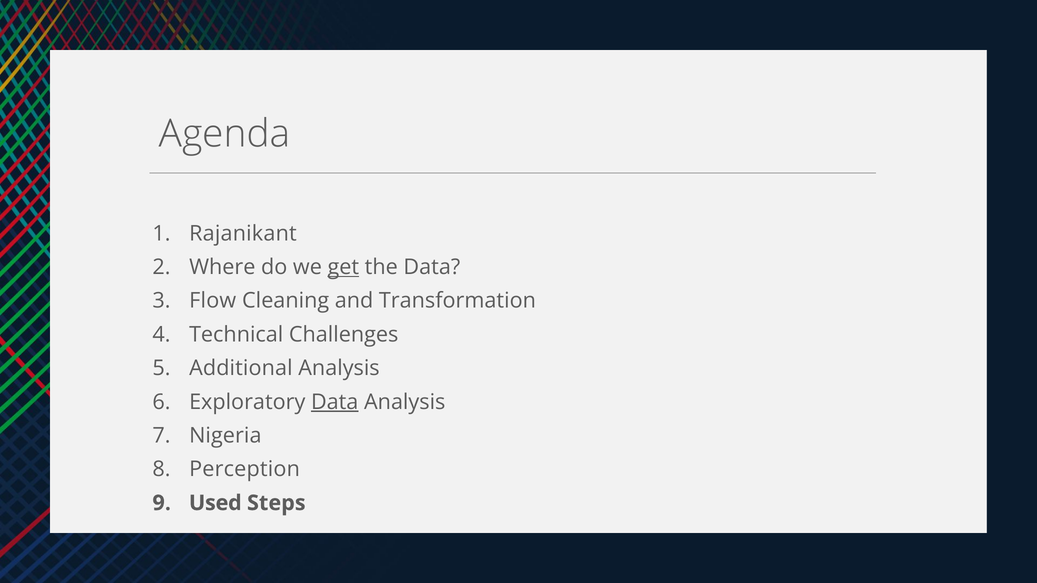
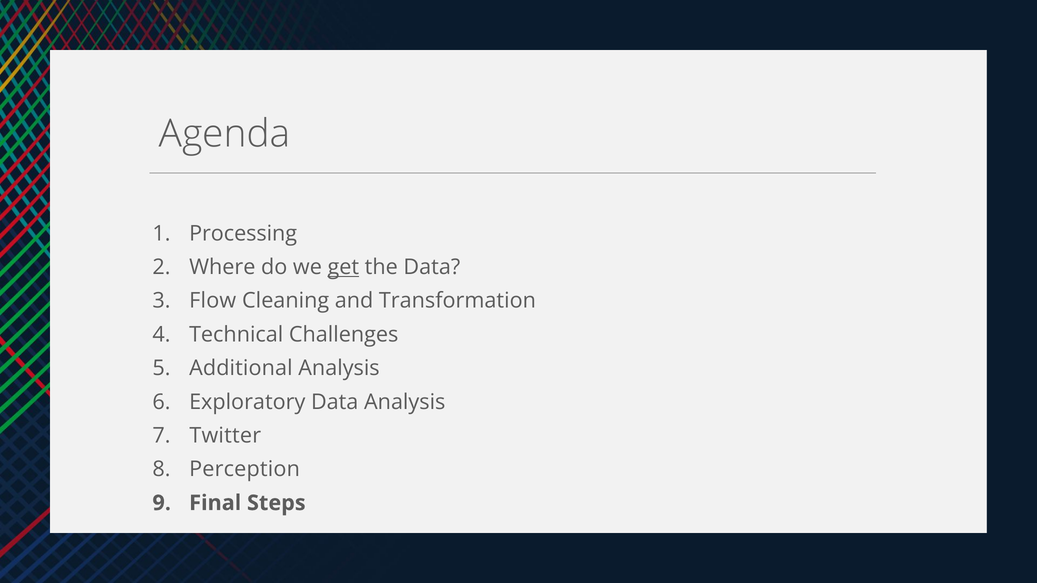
Rajanikant: Rajanikant -> Processing (243, 234)
Data underline: present -> none (335, 402)
Nigeria: Nigeria -> Twitter (225, 436)
Used: Used -> Final (215, 503)
